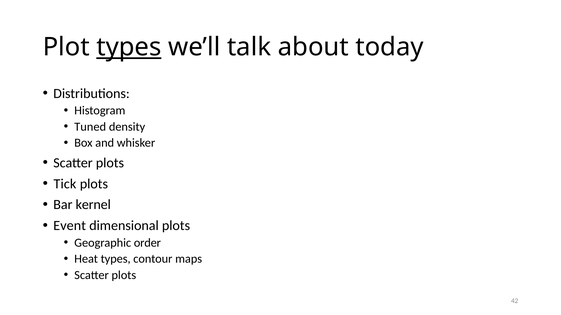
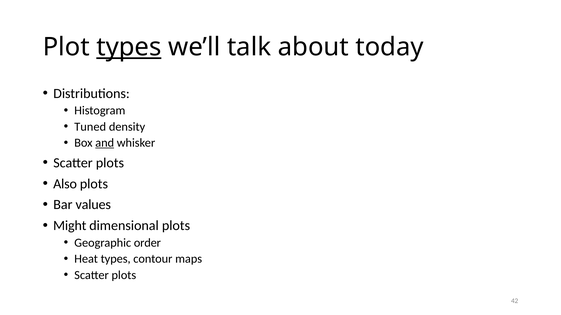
and underline: none -> present (105, 143)
Tick: Tick -> Also (65, 184)
kernel: kernel -> values (93, 205)
Event: Event -> Might (70, 226)
